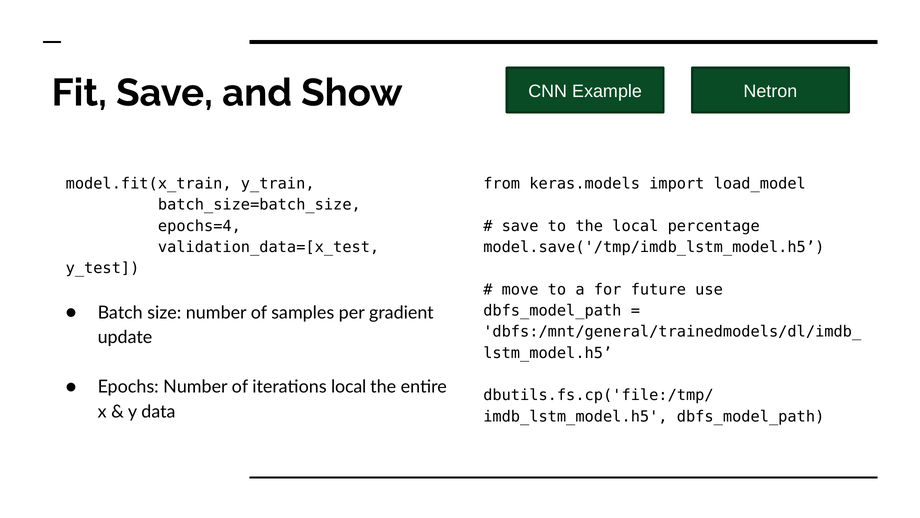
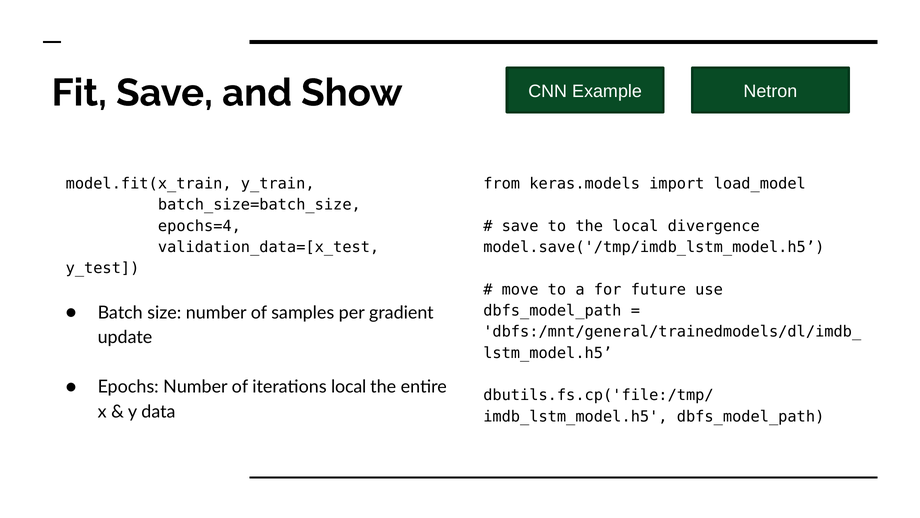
percentage: percentage -> divergence (714, 226)
